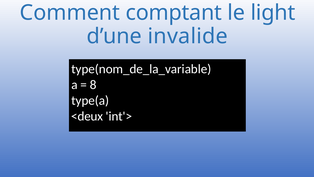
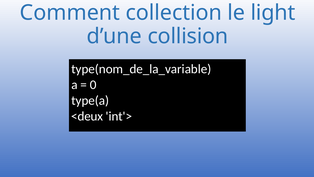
comptant: comptant -> collection (174, 13)
invalide: invalide -> collision (188, 36)
8: 8 -> 0 (93, 85)
